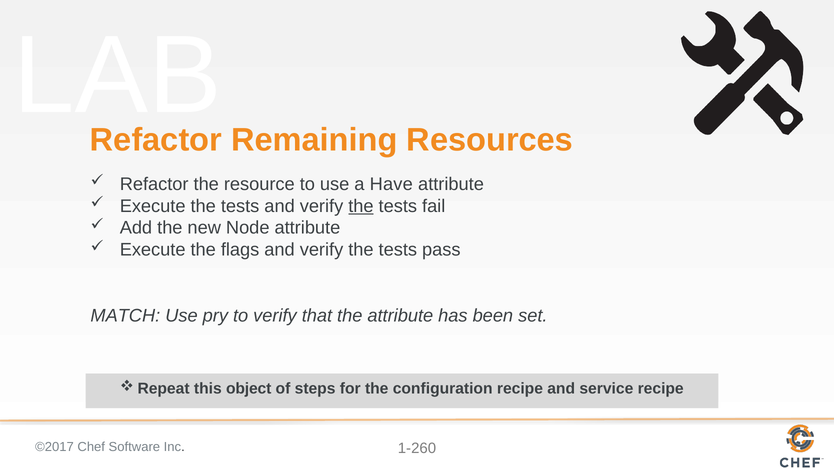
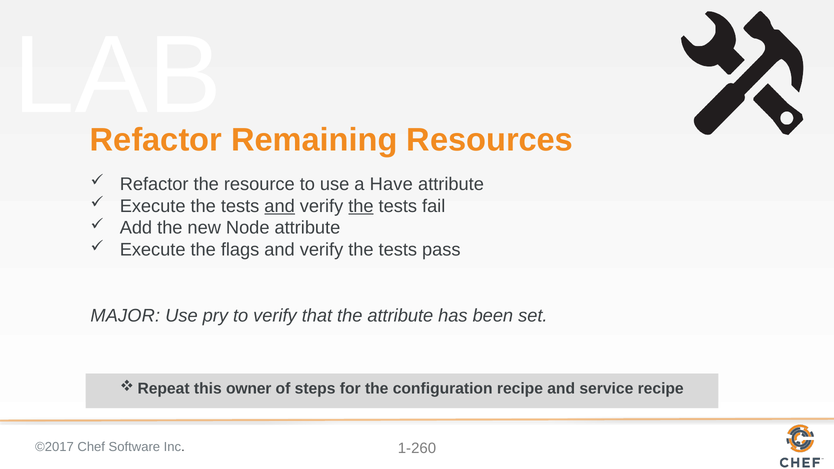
and underline: none -> present (280, 206)
MATCH: MATCH -> MAJOR (125, 316)
object: object -> owner (249, 389)
